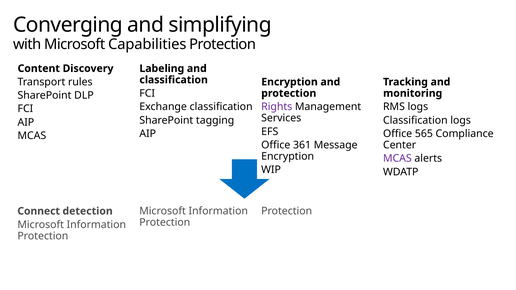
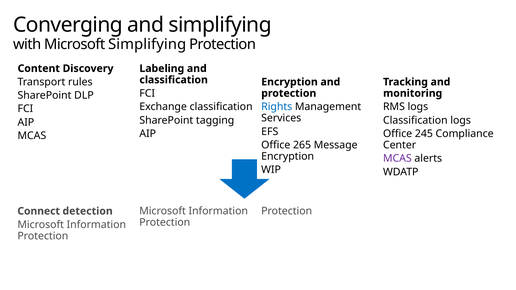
Microsoft Capabilities: Capabilities -> Simplifying (147, 44)
Rights colour: purple -> blue (277, 107)
565: 565 -> 245 (424, 134)
361: 361 -> 265 (302, 145)
